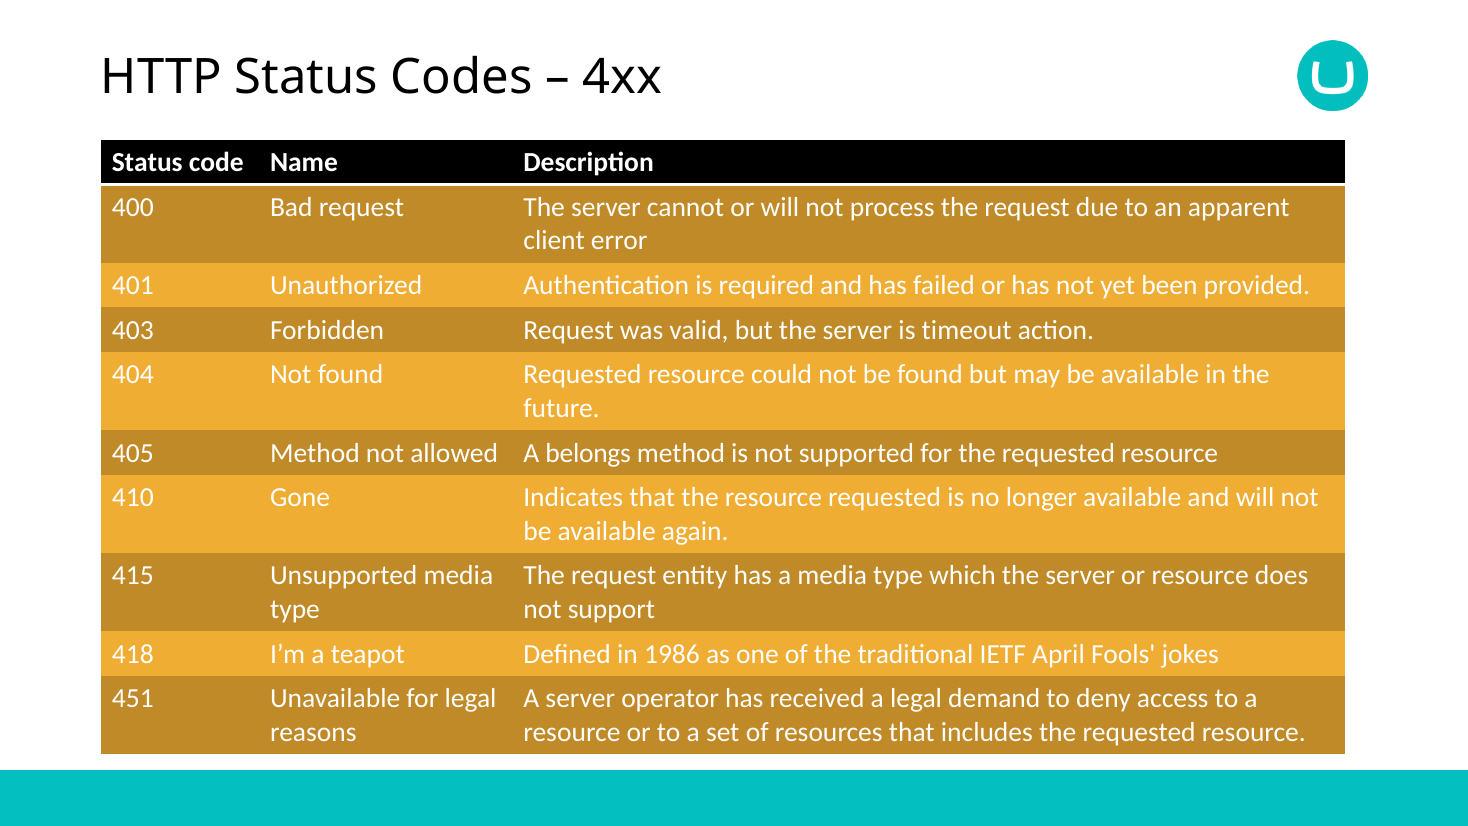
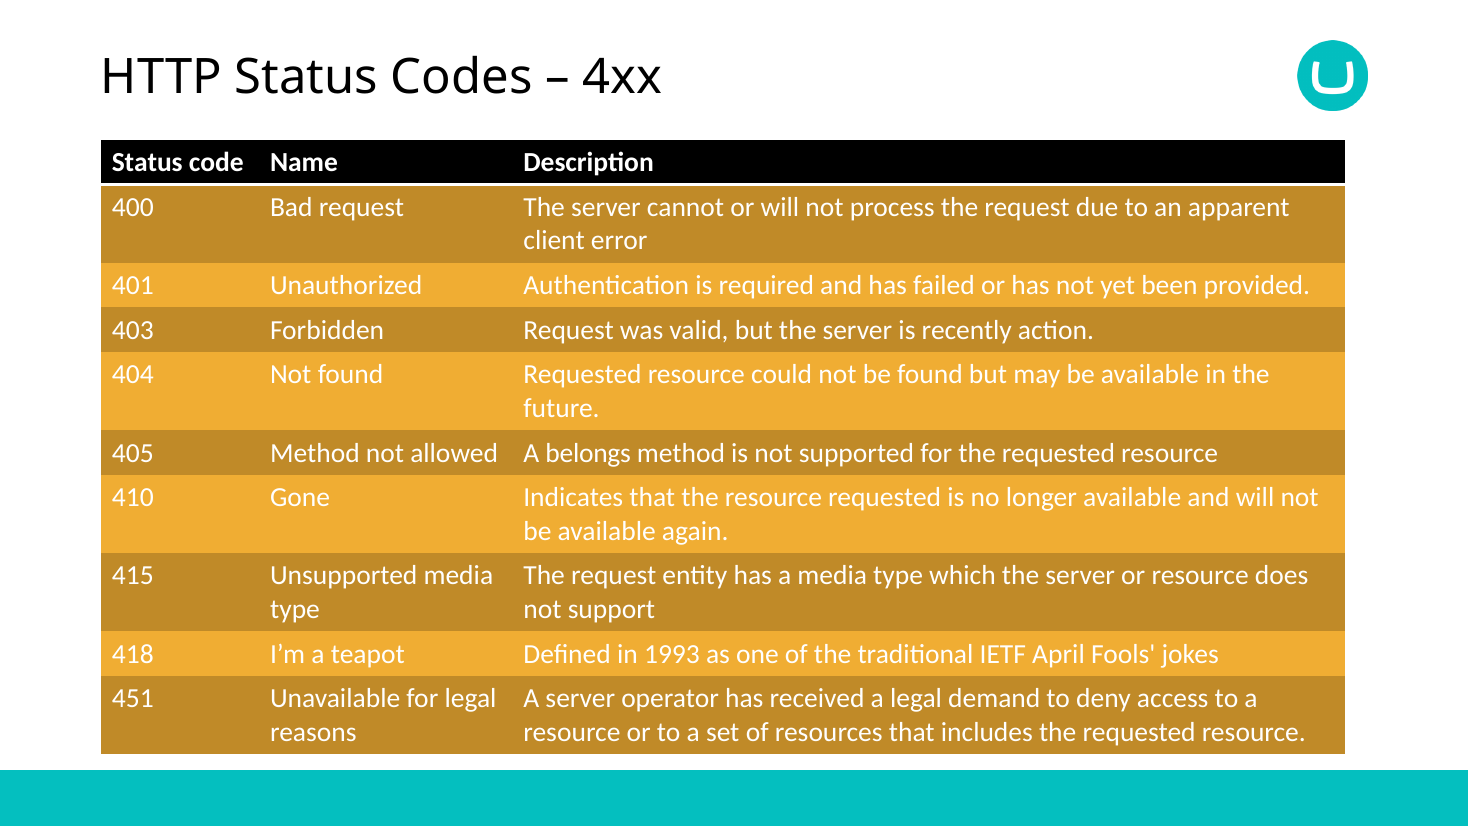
timeout: timeout -> recently (967, 330)
1986: 1986 -> 1993 (672, 654)
